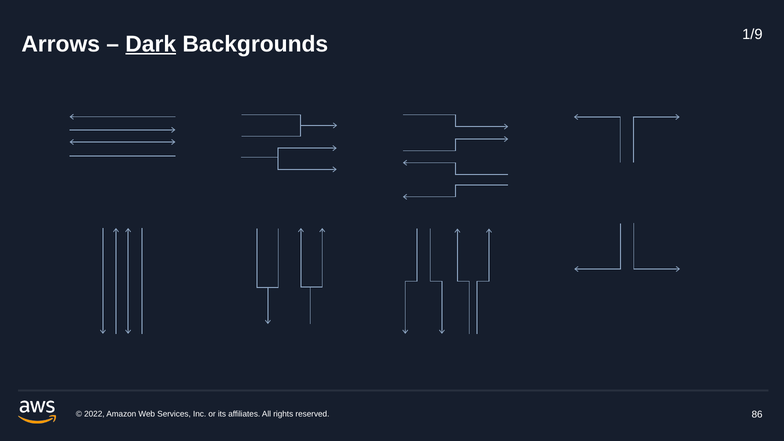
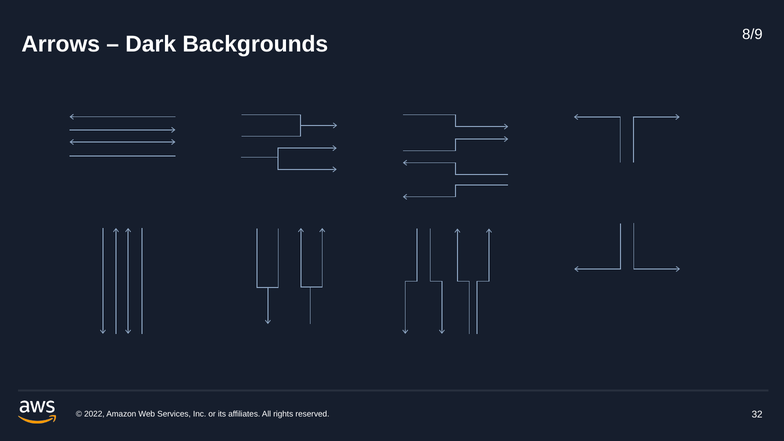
Dark underline: present -> none (151, 44)
1/9: 1/9 -> 8/9 (752, 34)
86: 86 -> 32 (757, 414)
